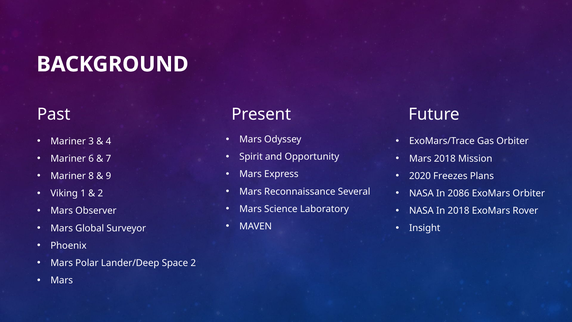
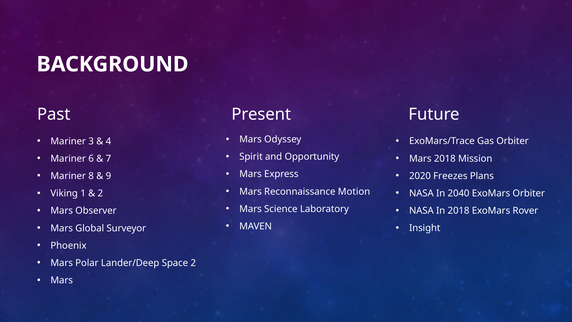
Several: Several -> Motion (354, 191)
2086: 2086 -> 2040 (459, 193)
